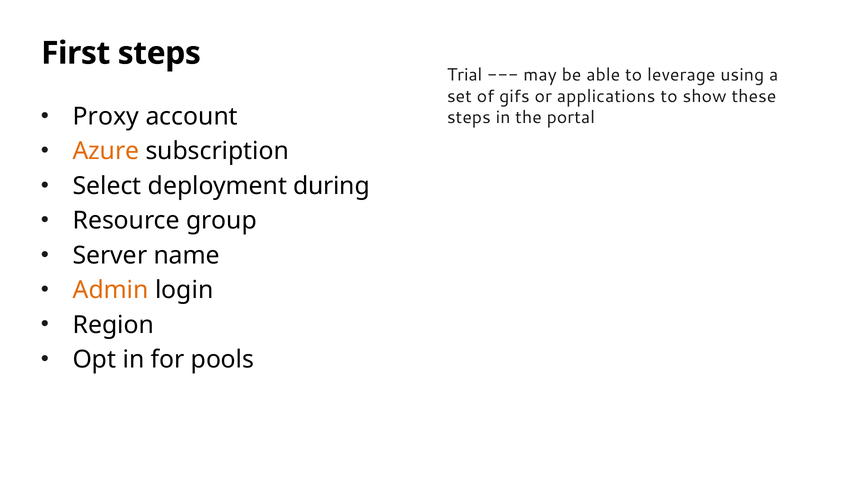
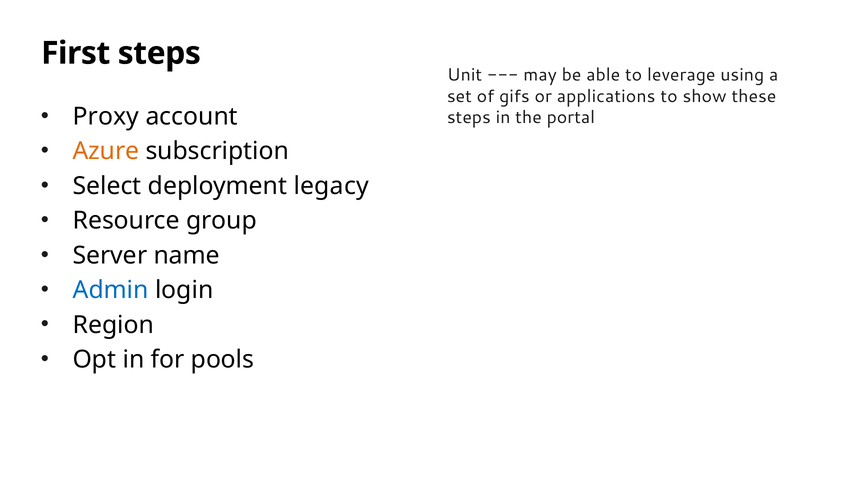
Trial: Trial -> Unit (465, 75)
during: during -> legacy (331, 186)
Admin colour: orange -> blue (111, 290)
